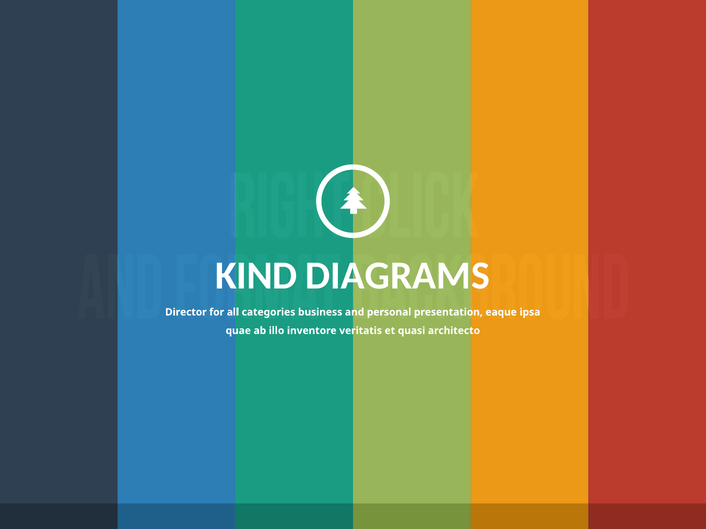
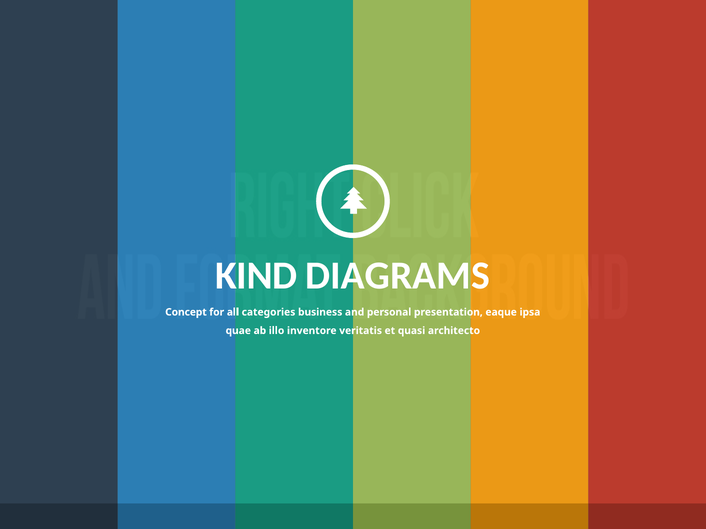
Director: Director -> Concept (186, 312)
